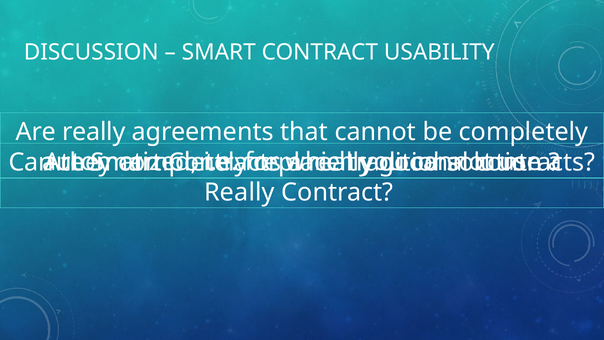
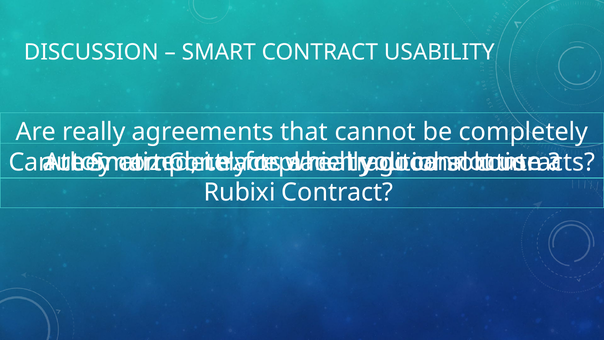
Really: Really -> Rubixi (240, 192)
